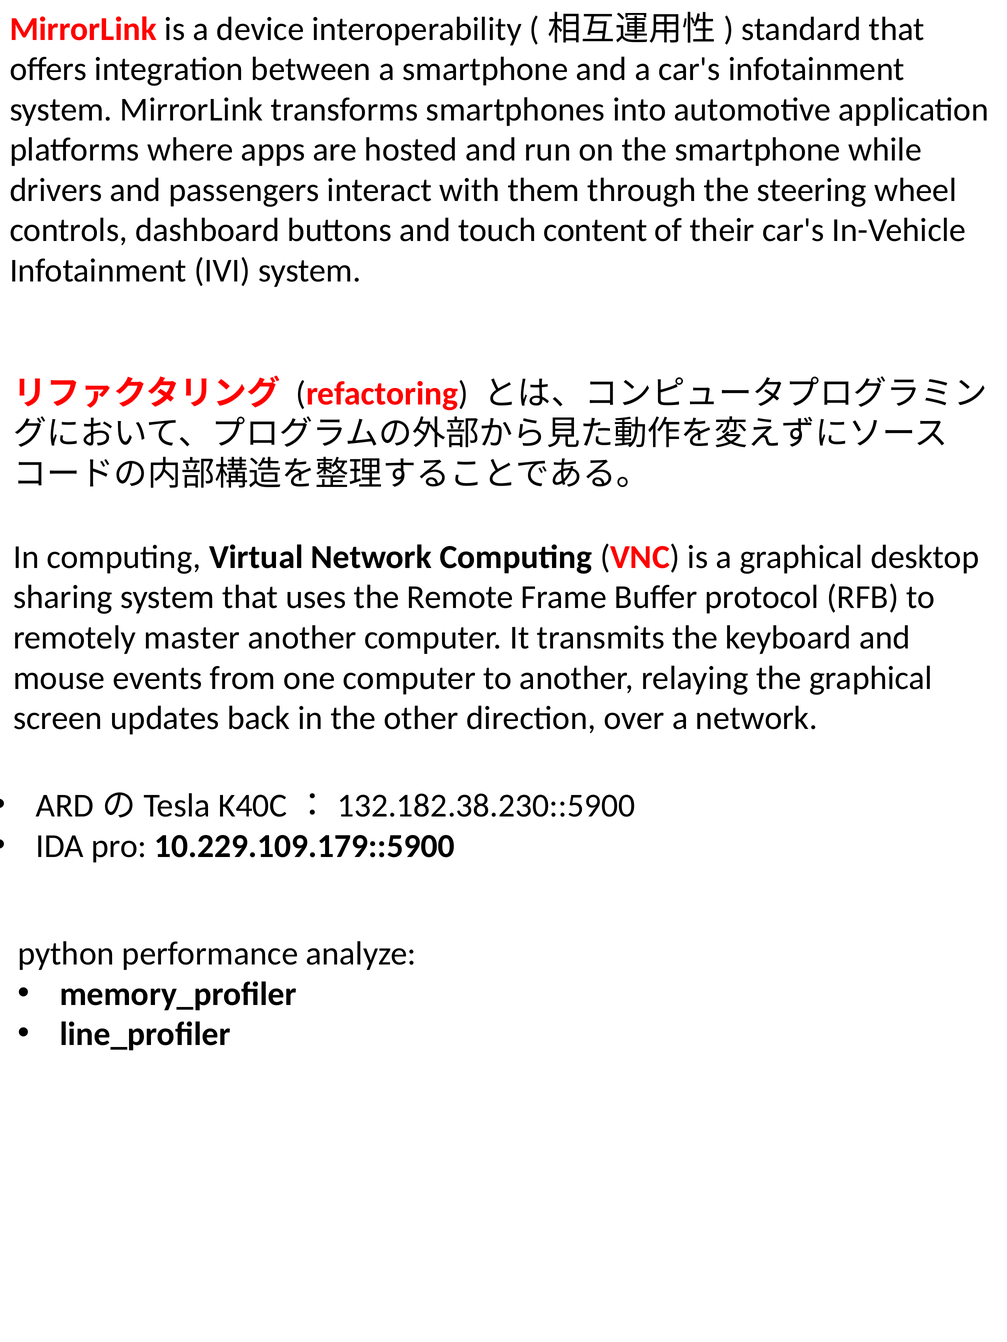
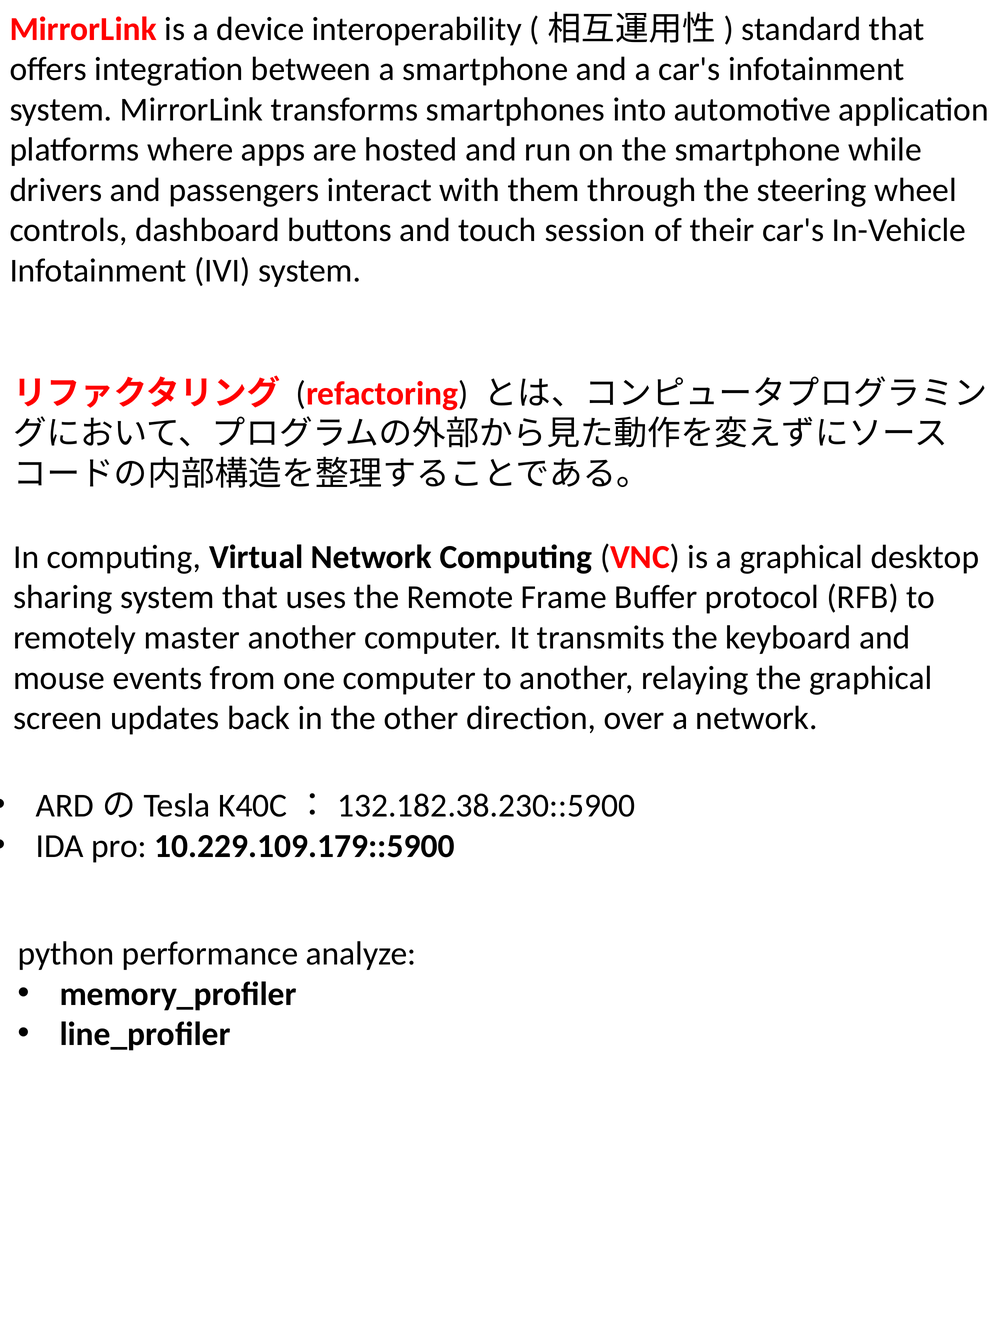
content: content -> session (595, 230)
